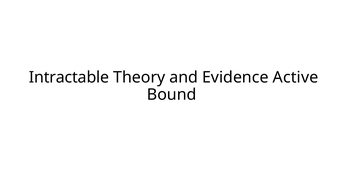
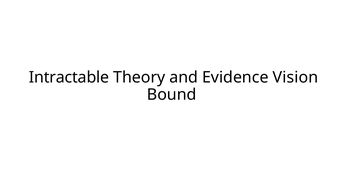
Active: Active -> Vision (295, 77)
